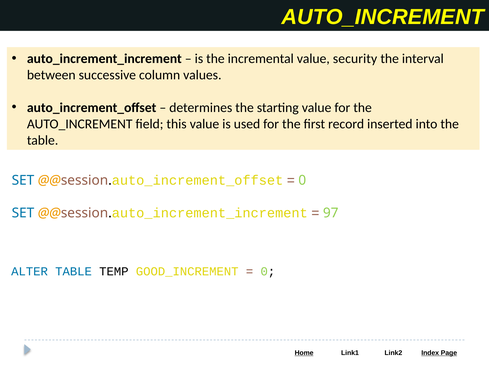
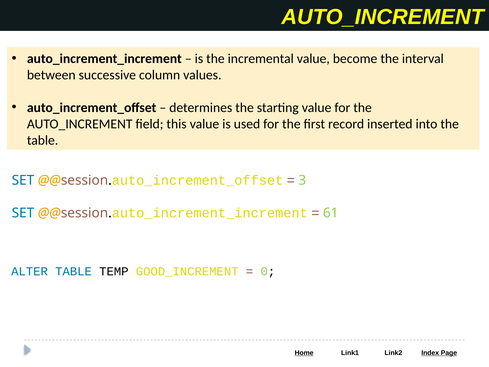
security: security -> become (355, 59)
0: 0 -> 3 (302, 180)
97: 97 -> 61 (331, 213)
